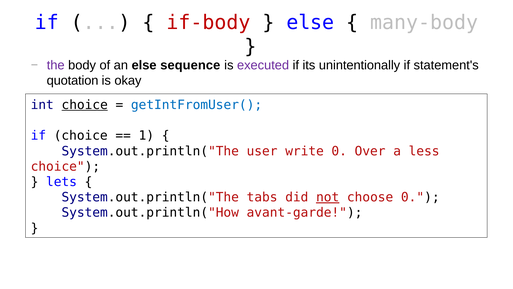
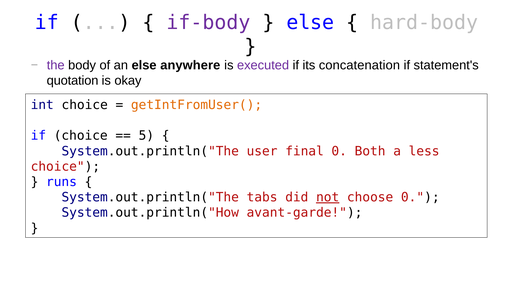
if-body colour: red -> purple (209, 22)
many-body: many-body -> hard-body (424, 22)
sequence: sequence -> anywhere (190, 65)
unintentionally: unintentionally -> concatenation (359, 65)
choice underline: present -> none (85, 105)
getIntFromUser( colour: blue -> orange (197, 105)
1: 1 -> 5 (146, 135)
write: write -> final (305, 151)
Over: Over -> Both (370, 151)
lets: lets -> runs (61, 182)
